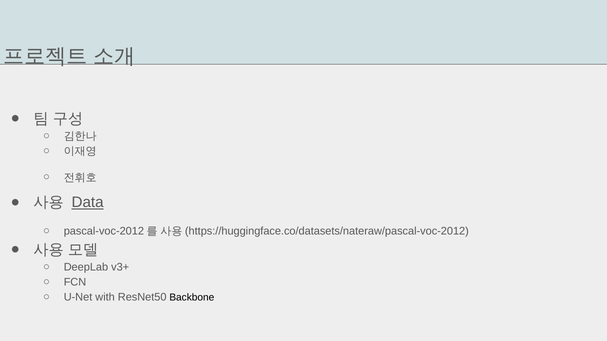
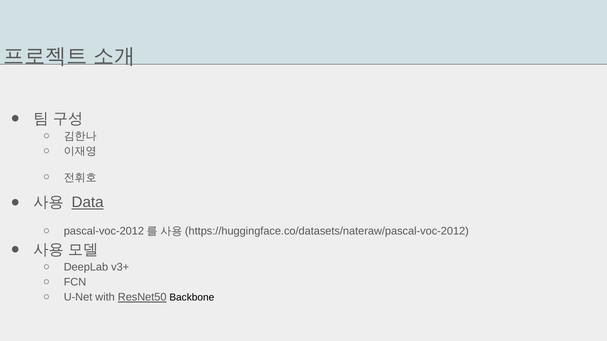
ResNet50 underline: none -> present (142, 298)
